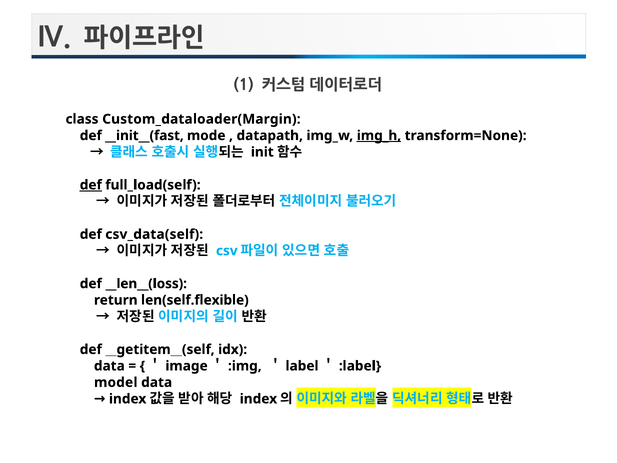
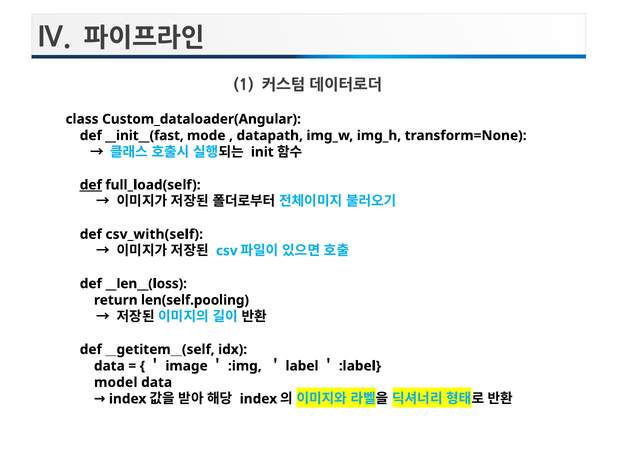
Custom_dataloader(Margin: Custom_dataloader(Margin -> Custom_dataloader(Angular (201, 119)
img_h underline: present -> none (379, 136)
csv_data(self: csv_data(self -> csv_with(self (154, 234)
len(self.flexible: len(self.flexible -> len(self.pooling (195, 300)
